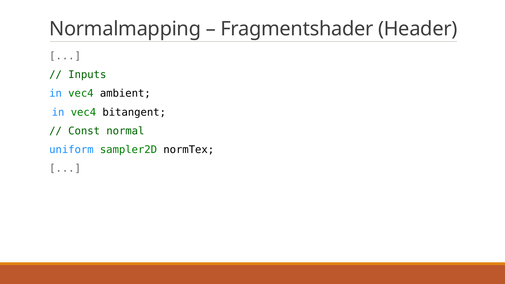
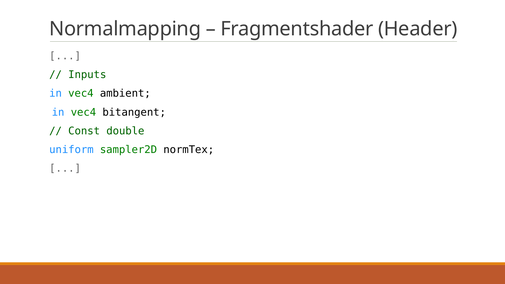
normal: normal -> double (125, 131)
